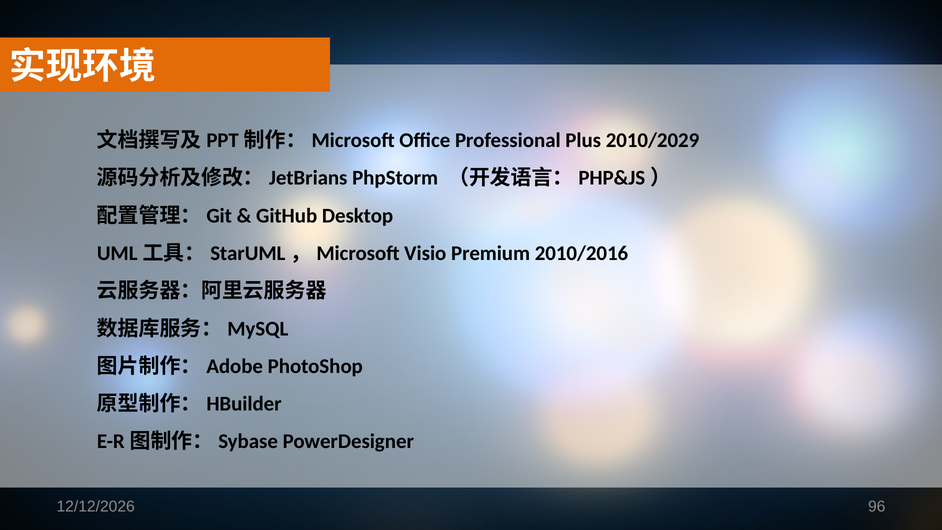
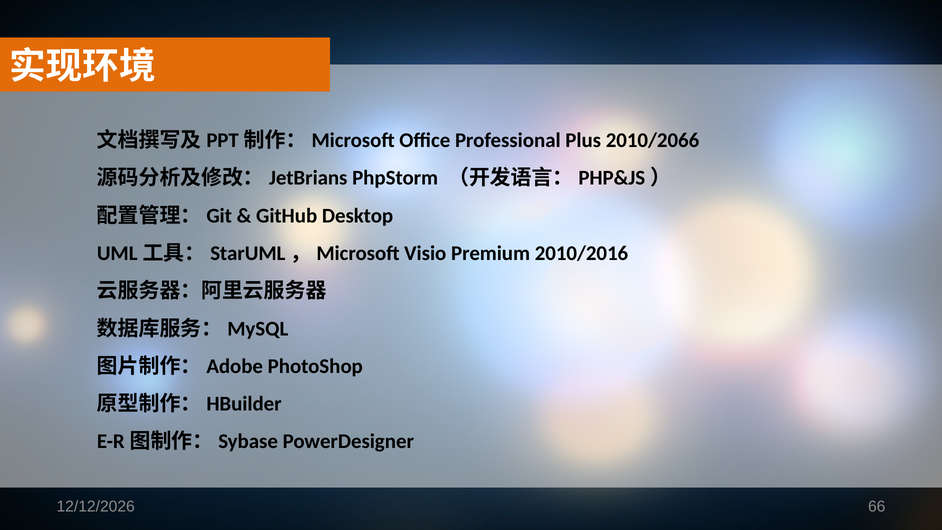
2010/2029: 2010/2029 -> 2010/2066 (652, 140)
96: 96 -> 66 (877, 506)
